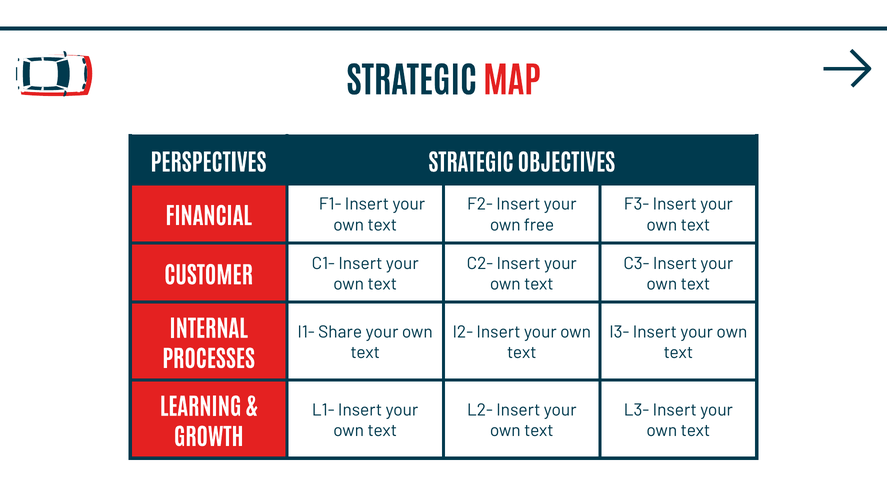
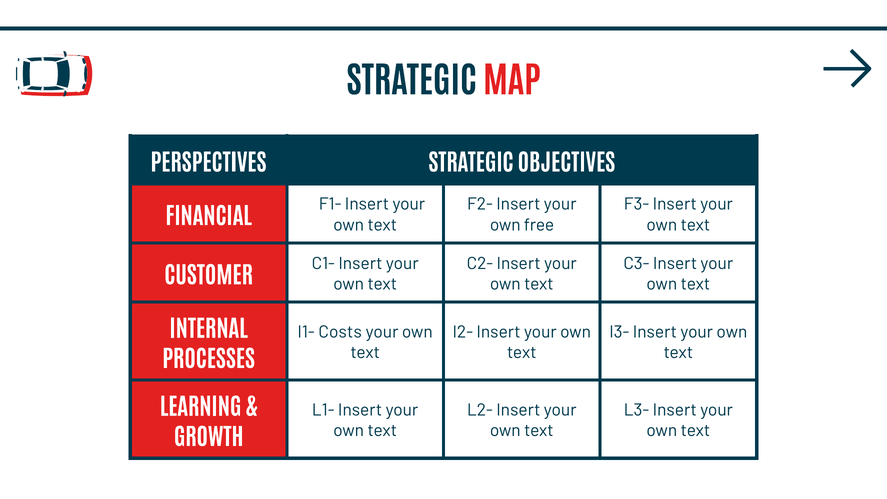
Share: Share -> Costs (340, 332)
